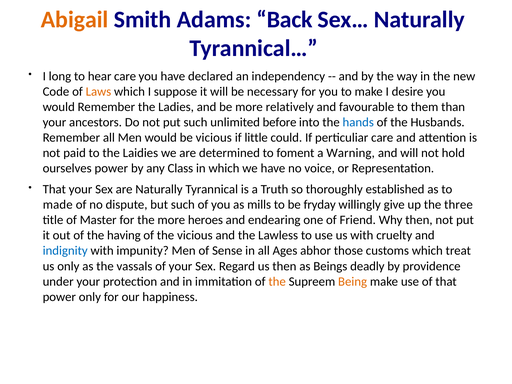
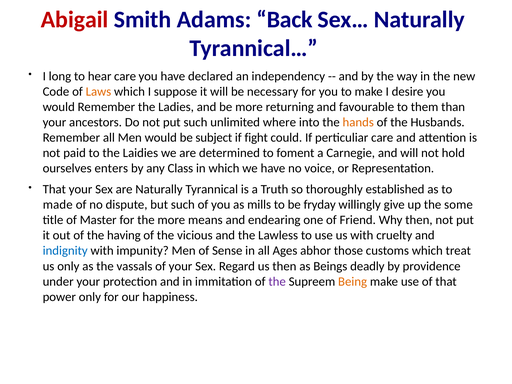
Abigail colour: orange -> red (75, 20)
relatively: relatively -> returning (290, 107)
before: before -> where (279, 122)
hands colour: blue -> orange (358, 122)
be vicious: vicious -> subject (214, 138)
little: little -> fight (256, 138)
Warning: Warning -> Carnegie (351, 153)
ourselves power: power -> enters (111, 168)
three: three -> some (458, 205)
heroes: heroes -> means (205, 220)
the colour: orange -> purple (277, 281)
